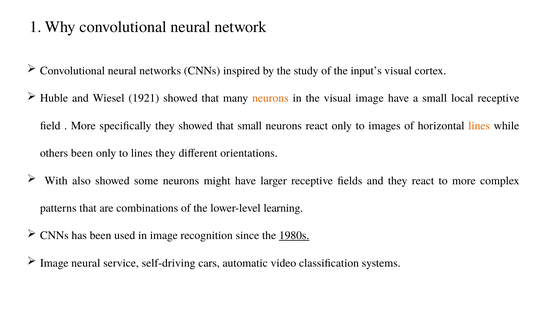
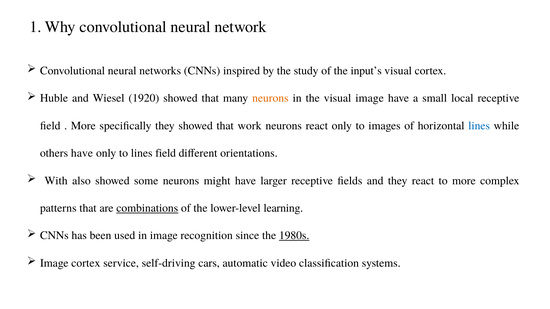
1921: 1921 -> 1920 (144, 98)
that small: small -> work (250, 126)
lines colour: orange -> blue (479, 126)
others been: been -> have (82, 153)
lines they: they -> field (166, 153)
combinations underline: none -> present (147, 208)
Image neural: neural -> cortex (86, 263)
